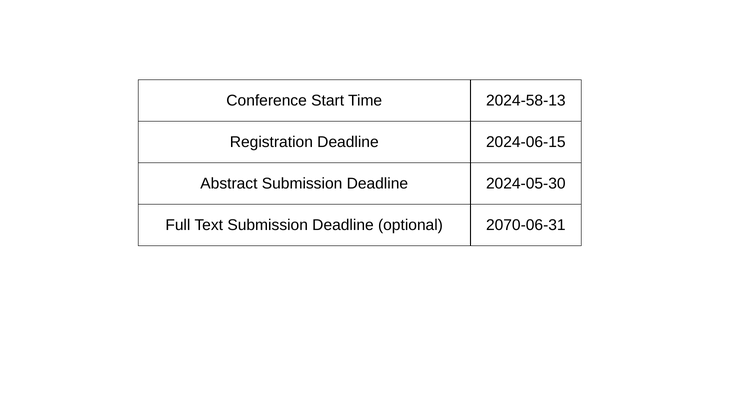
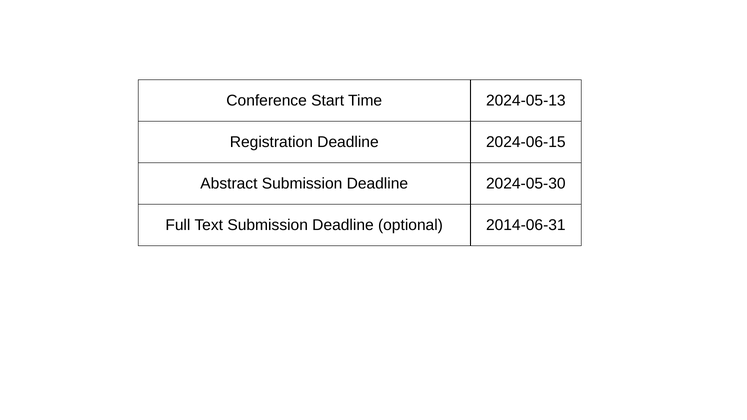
2024-58-13: 2024-58-13 -> 2024-05-13 (526, 101)
2070-06-31: 2070-06-31 -> 2014-06-31 (526, 225)
